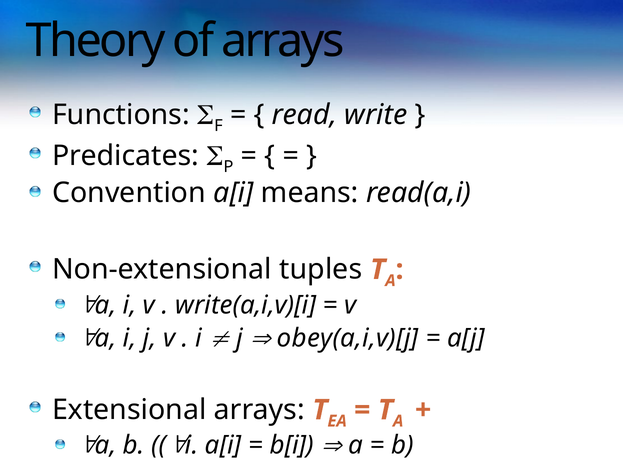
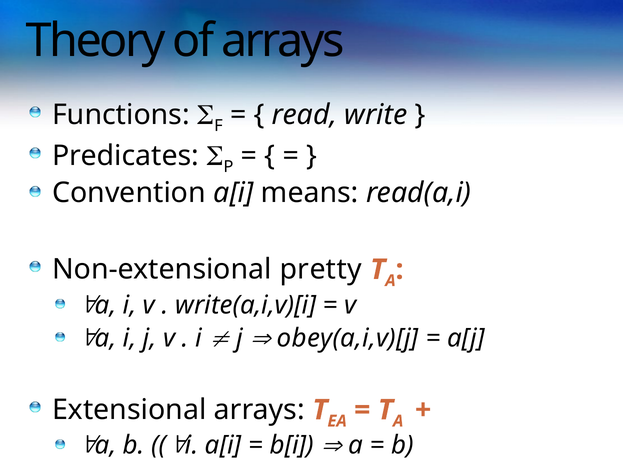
tuples: tuples -> pretty (321, 270)
